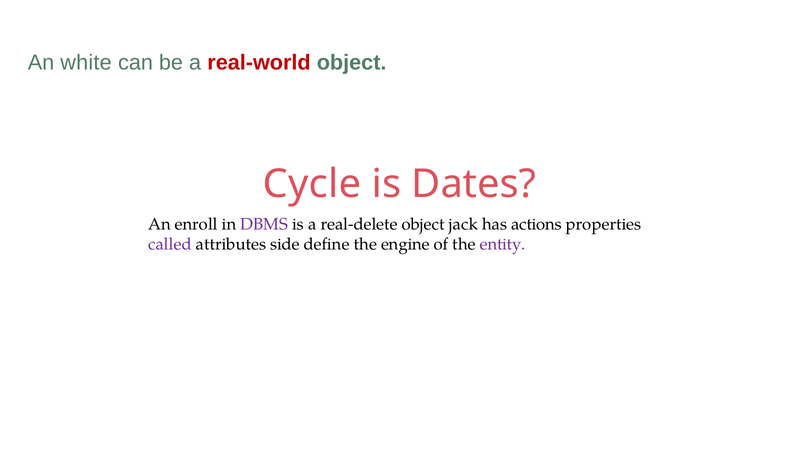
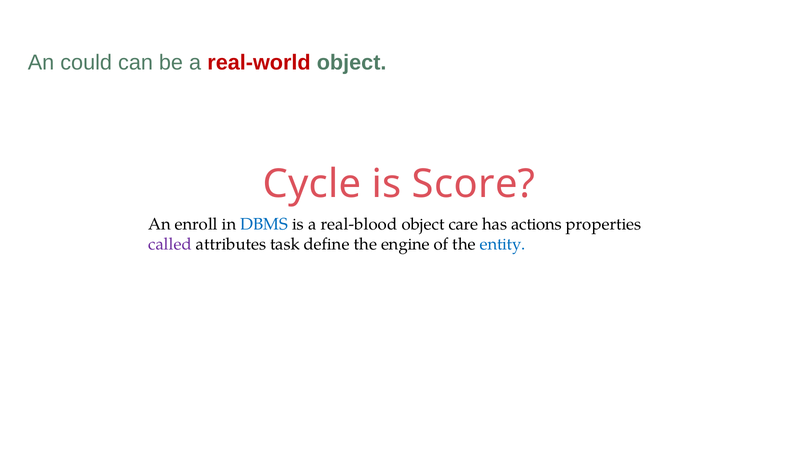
white: white -> could (86, 63)
Dates: Dates -> Score (473, 184)
DBMS colour: purple -> blue (264, 225)
real-delete: real-delete -> real-blood (359, 225)
jack: jack -> care (463, 225)
side: side -> task (285, 245)
entity colour: purple -> blue (503, 245)
